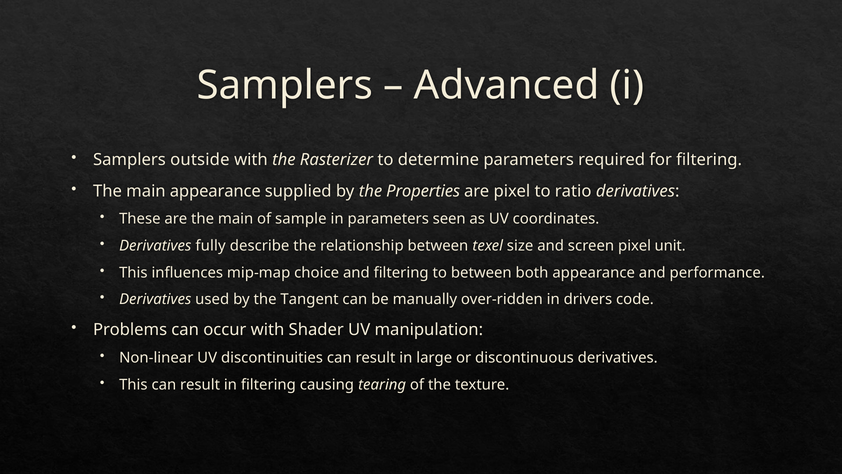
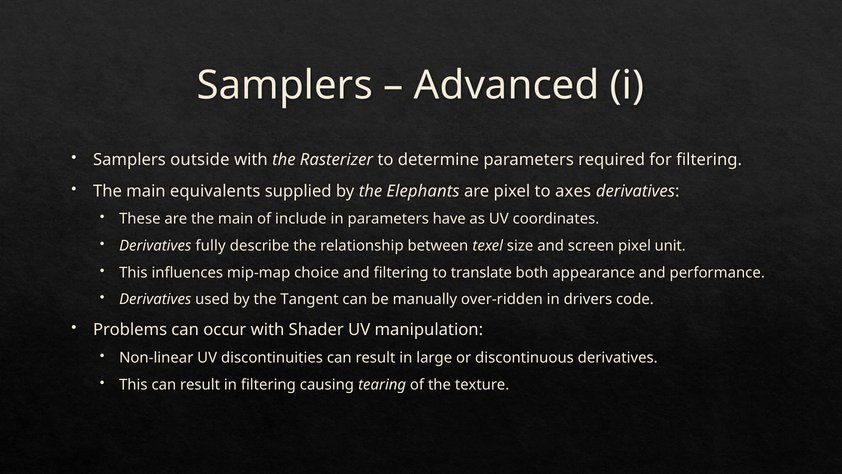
main appearance: appearance -> equivalents (215, 191)
Properties: Properties -> Elephants (423, 191)
ratio: ratio -> axes (573, 191)
sample: sample -> include (301, 219)
seen: seen -> have (449, 219)
to between: between -> translate (481, 272)
